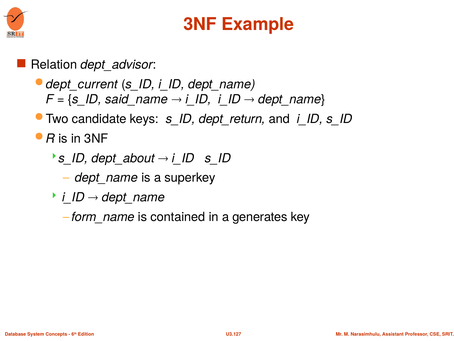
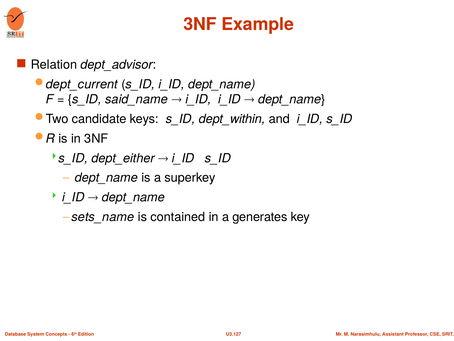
dept_return: dept_return -> dept_within (232, 119)
dept_about: dept_about -> dept_either (123, 158)
form_name: form_name -> sets_name (103, 217)
